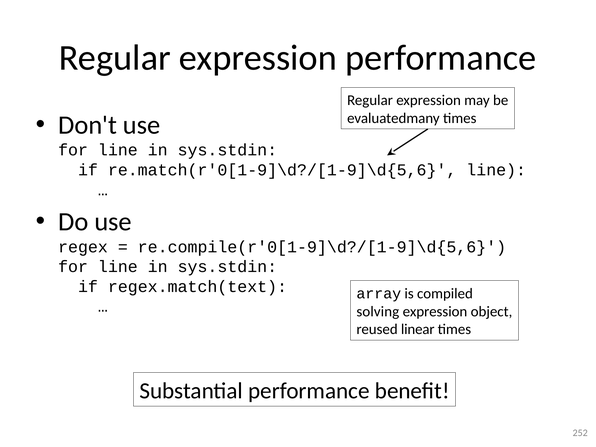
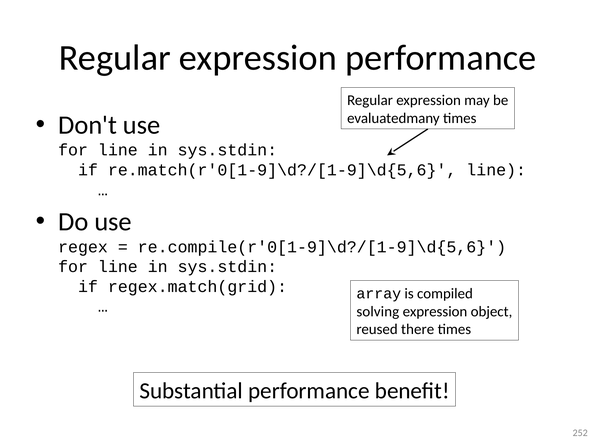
regex.match(text: regex.match(text -> regex.match(grid (197, 287)
linear: linear -> there (418, 329)
